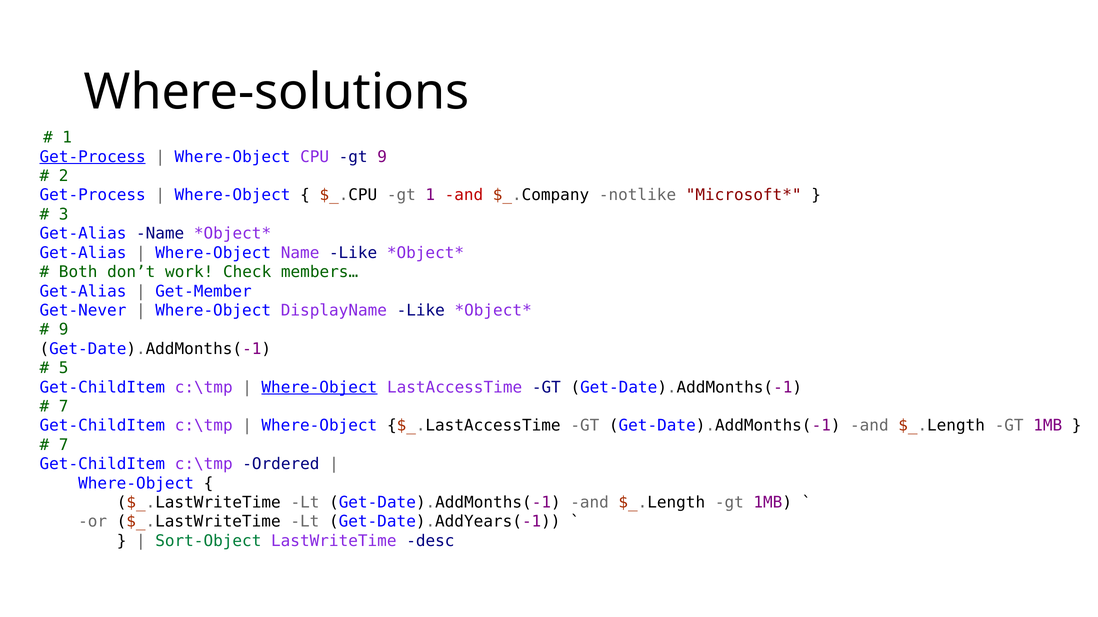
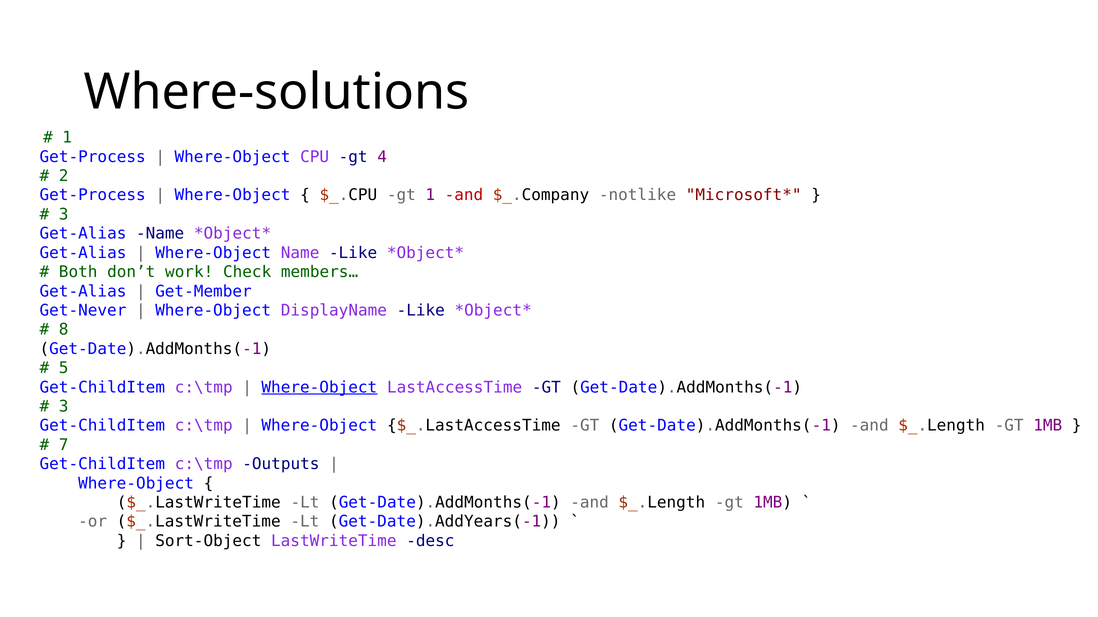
Get-Process underline: present -> none (93, 157)
gt 9: 9 -> 4 (382, 157)
9: 9 -> 8 (64, 330)
7: 7 -> 3 (64, 407)
Ordered: Ordered -> Outputs (281, 465)
Sort-Object colour: green -> black (208, 541)
